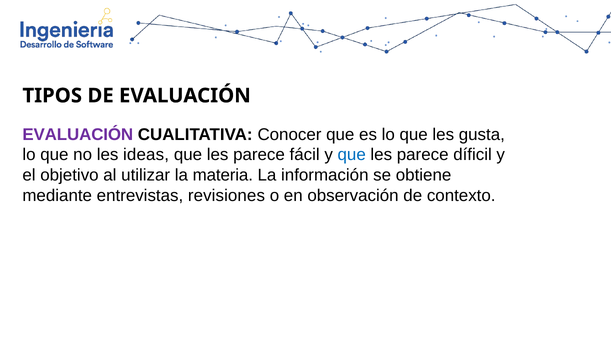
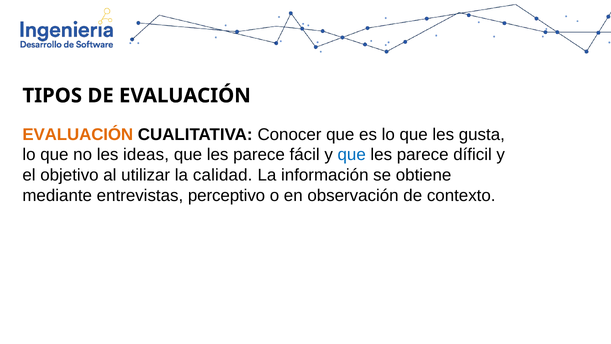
EVALUACIÓN colour: purple -> orange (78, 134)
materia: materia -> calidad (223, 175)
revisiones: revisiones -> perceptivo (227, 195)
